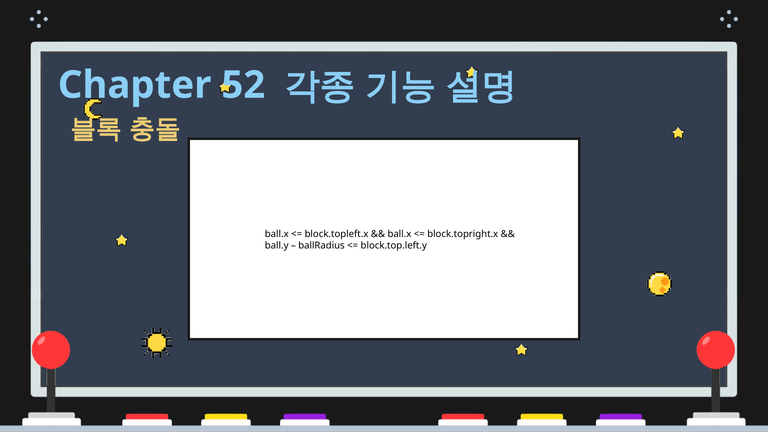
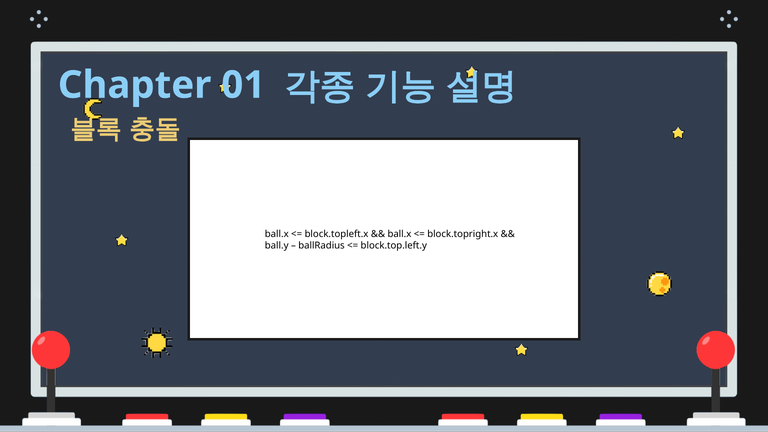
52: 52 -> 01 (243, 85)
